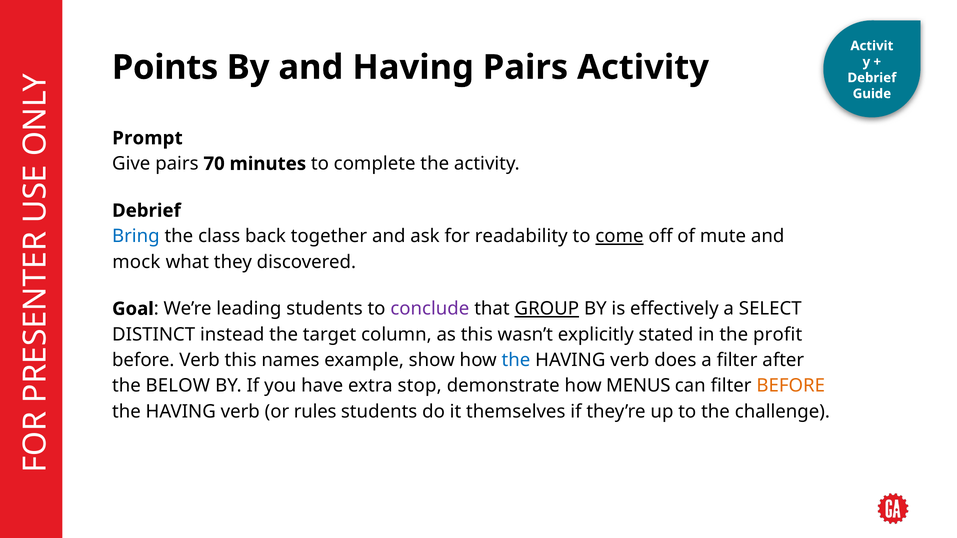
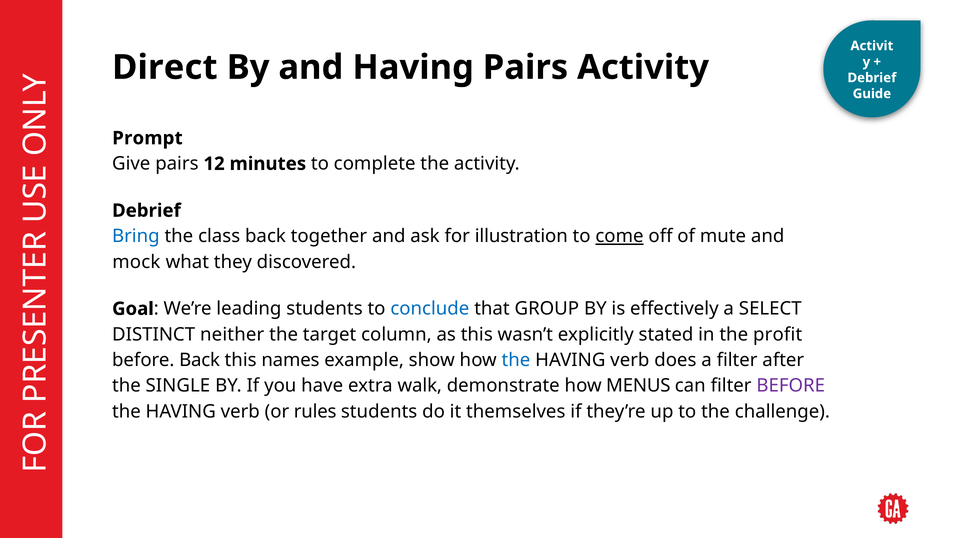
Points: Points -> Direct (165, 67)
70: 70 -> 12 (214, 164)
readability: readability -> illustration (521, 236)
conclude colour: purple -> blue (430, 309)
GROUP underline: present -> none (547, 309)
instead: instead -> neither (232, 335)
before Verb: Verb -> Back (200, 360)
BELOW: BELOW -> SINGLE (178, 386)
stop: stop -> walk (420, 386)
BEFORE colour: orange -> purple (791, 386)
